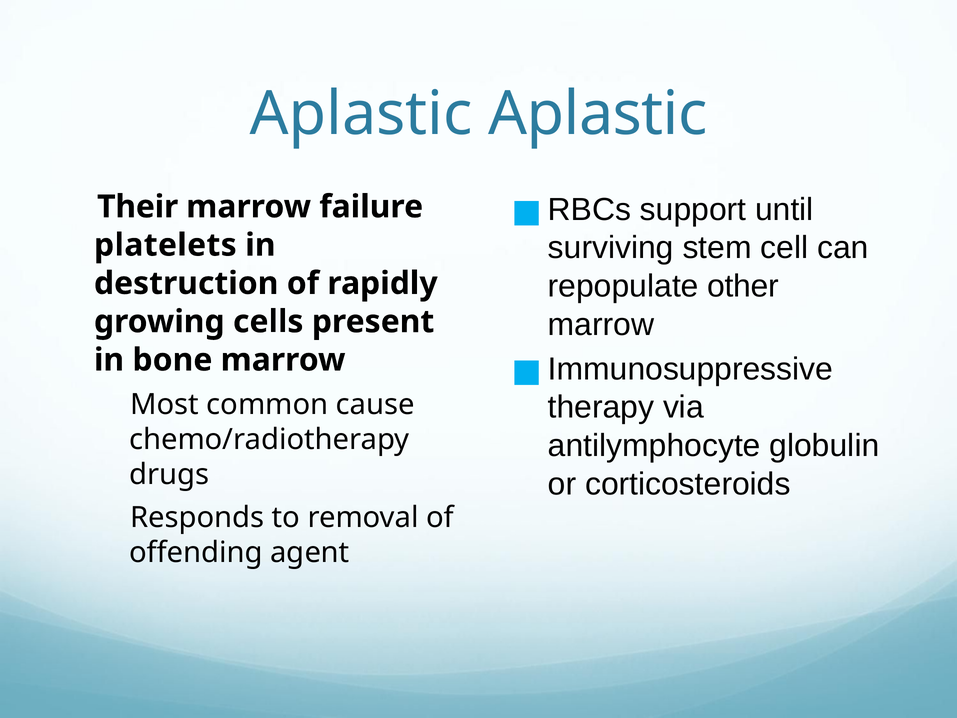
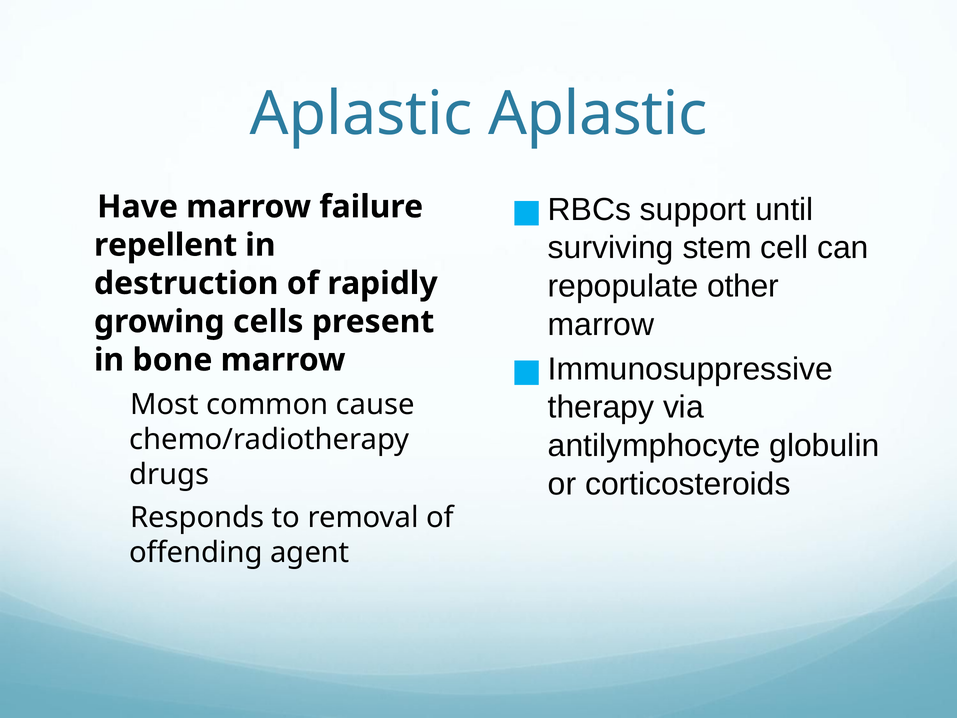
Their: Their -> Have (138, 207)
platelets: platelets -> repellent (166, 245)
